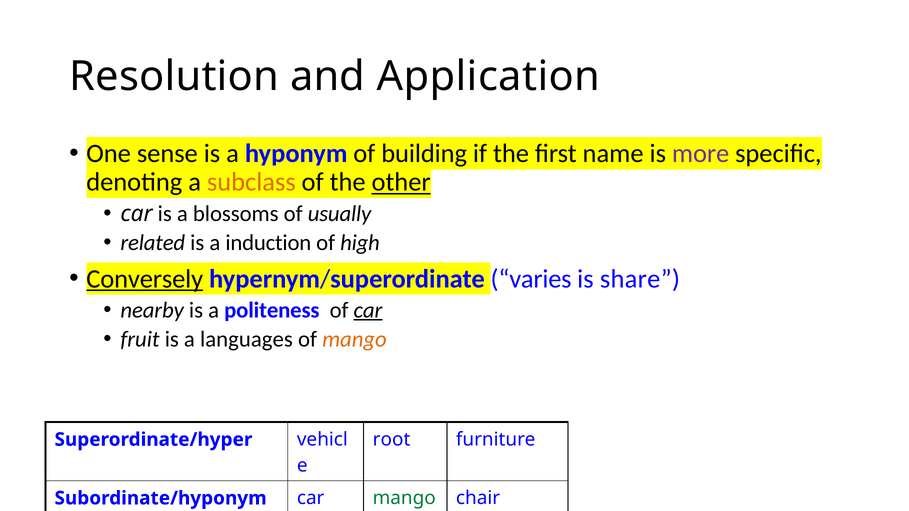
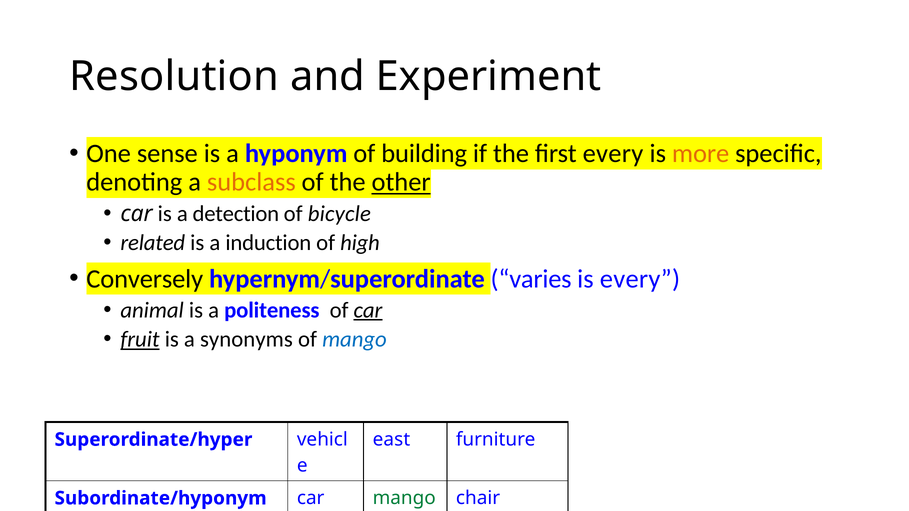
Application: Application -> Experiment (489, 76)
first name: name -> every (613, 154)
more colour: purple -> orange (701, 154)
blossoms: blossoms -> detection (236, 214)
usually: usually -> bicycle (339, 214)
Conversely underline: present -> none (145, 279)
is share: share -> every (640, 279)
nearby: nearby -> animal (152, 310)
fruit underline: none -> present (140, 340)
languages: languages -> synonyms (246, 340)
mango colour: orange -> blue (354, 340)
root: root -> east (391, 440)
